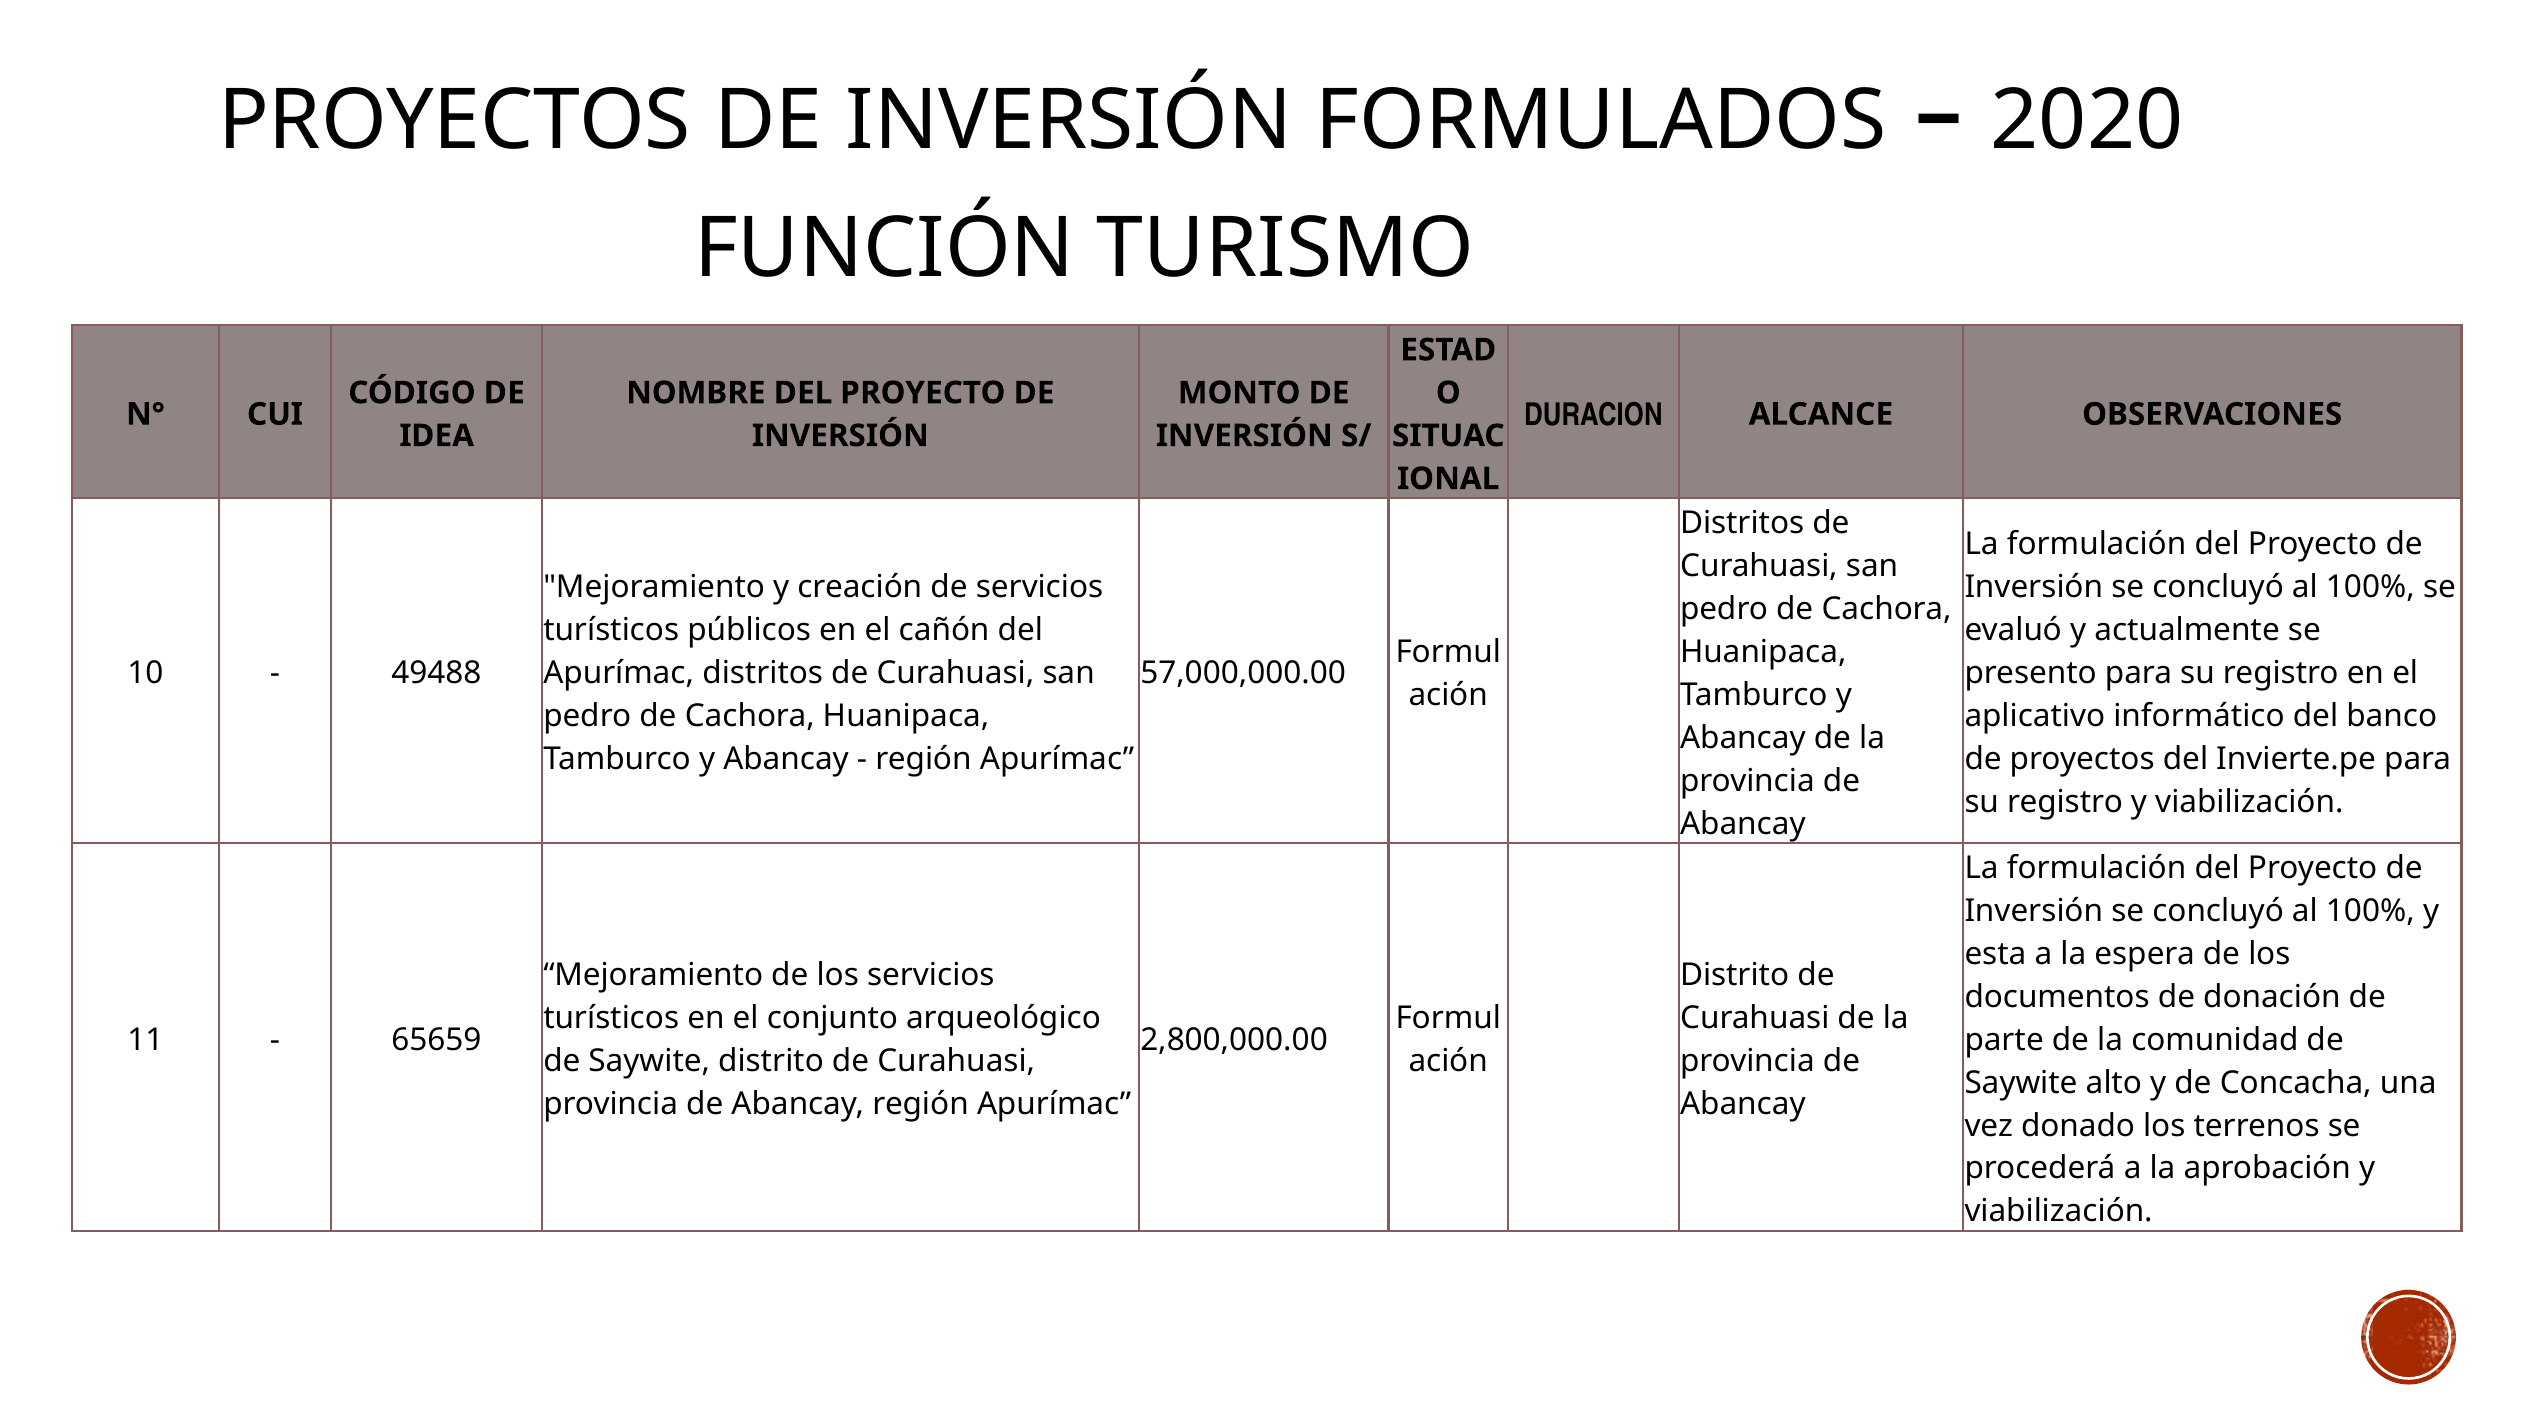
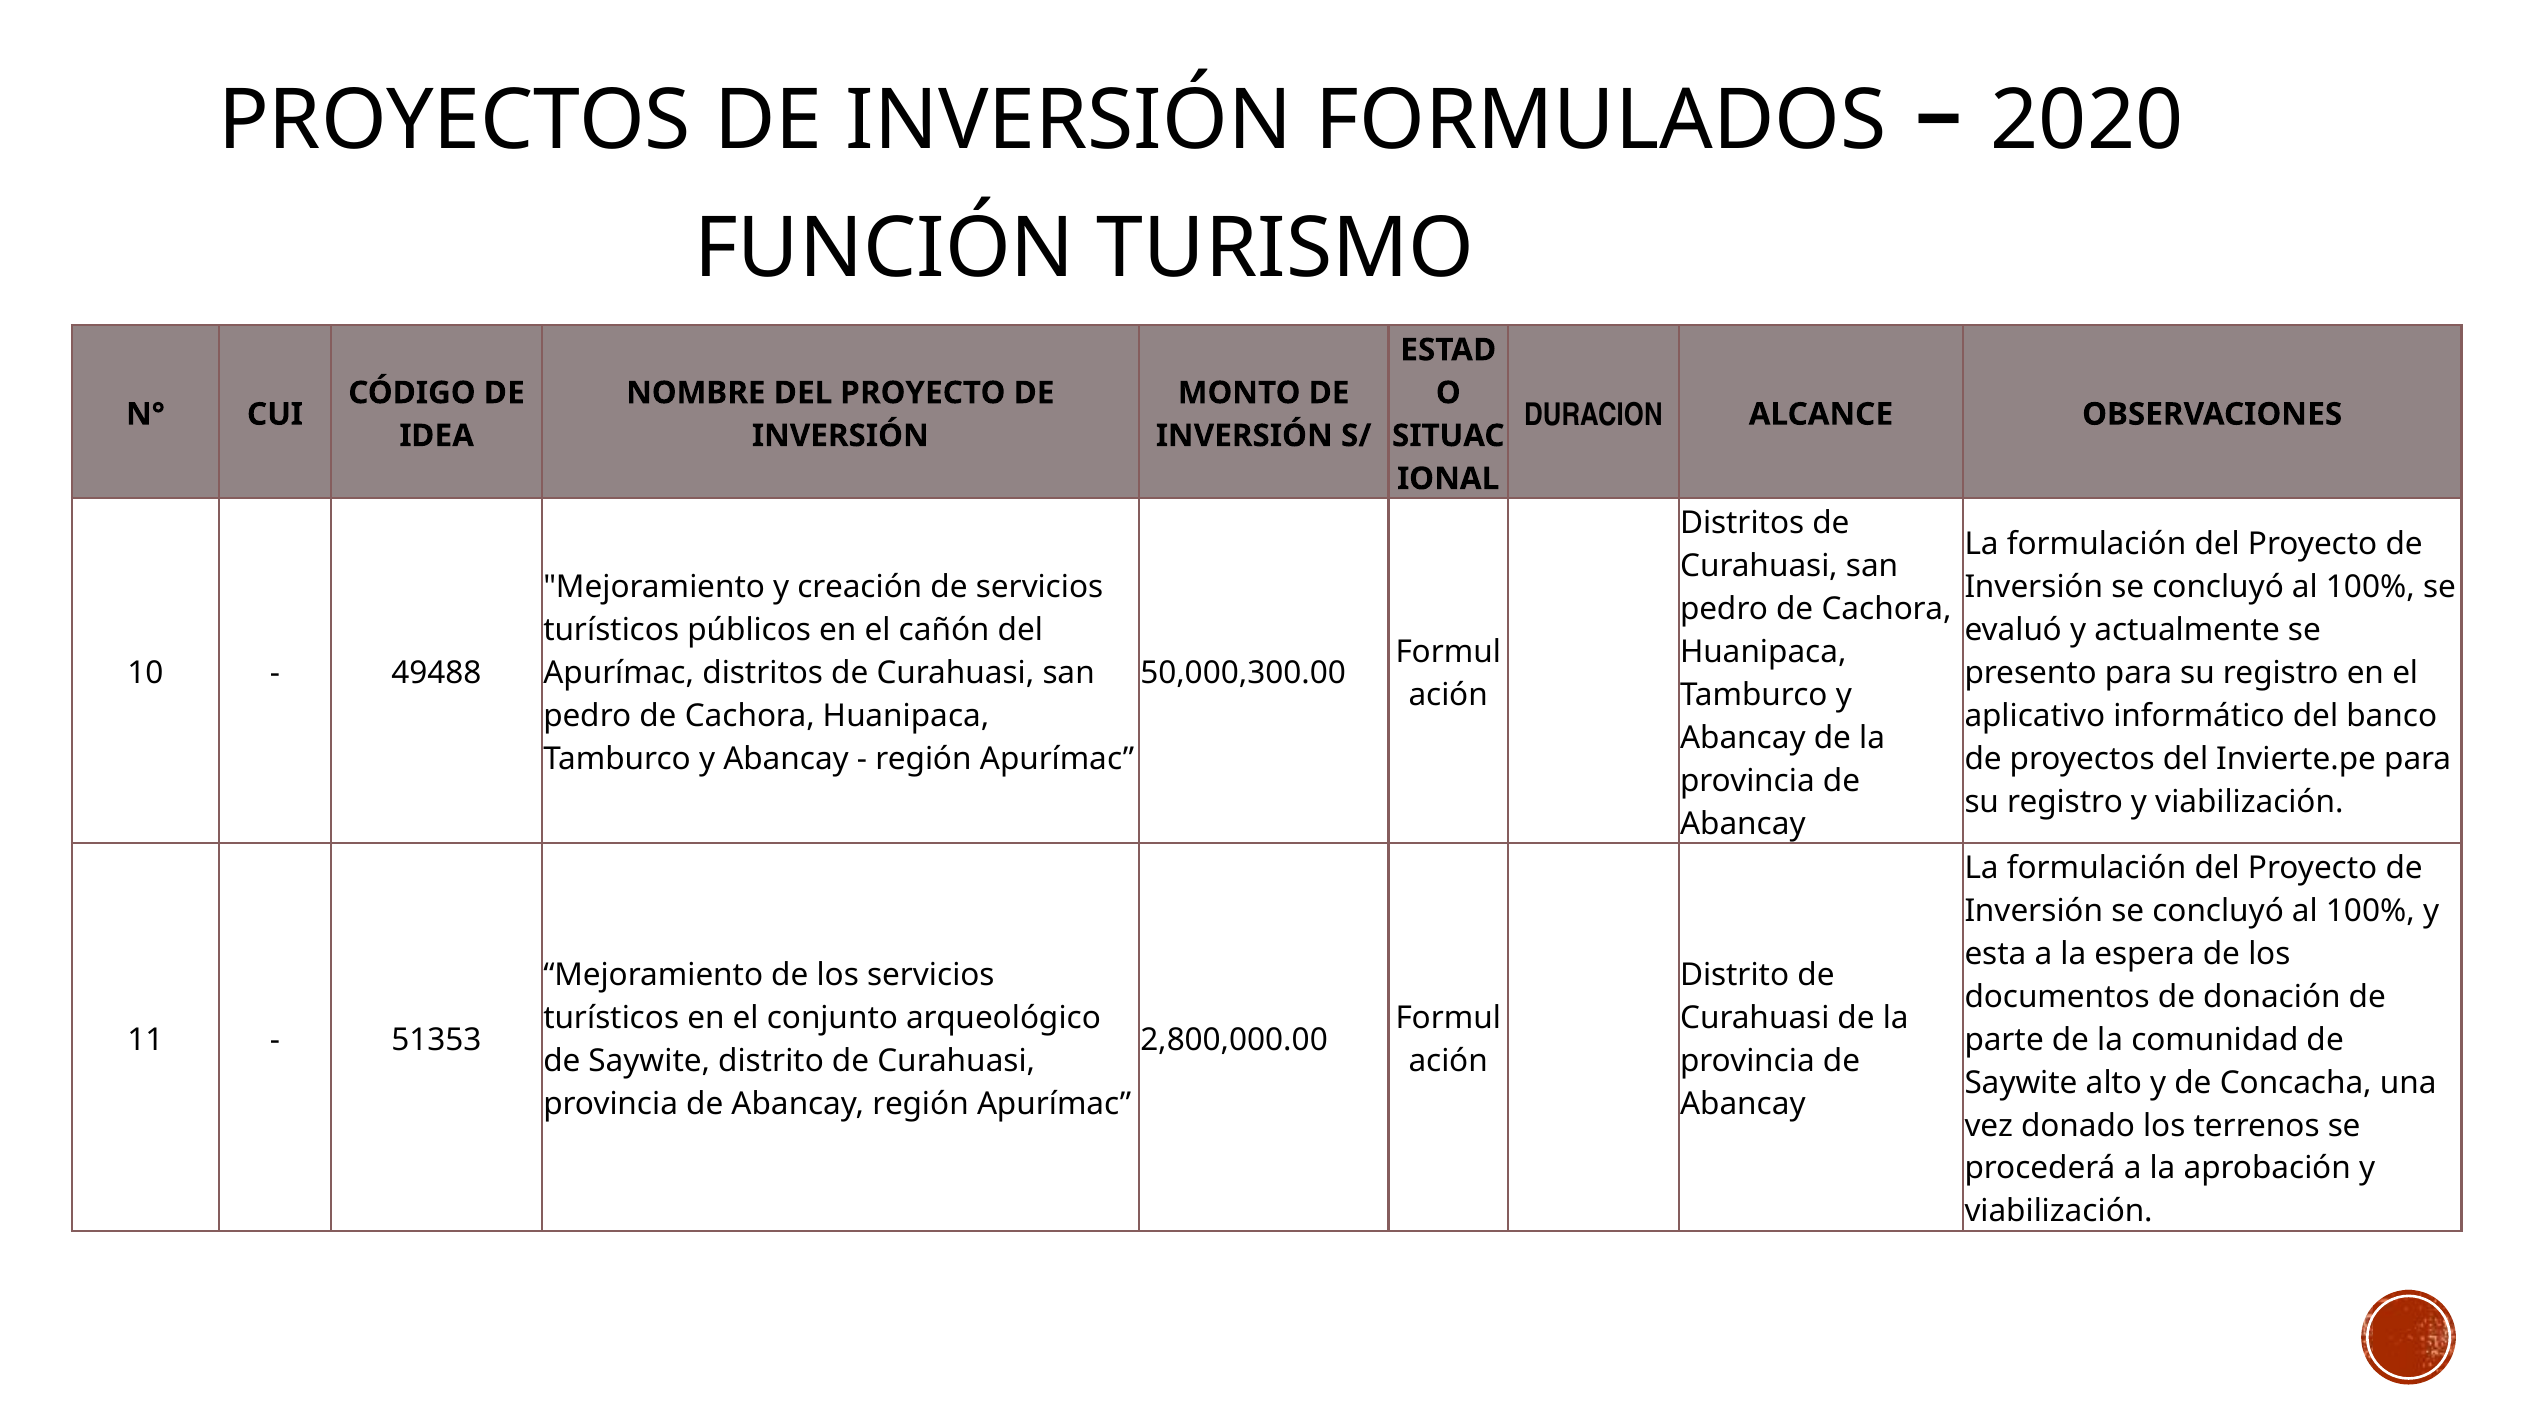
57,000,000.00: 57,000,000.00 -> 50,000,300.00 (1243, 673)
65659: 65659 -> 51353 (436, 1040)
